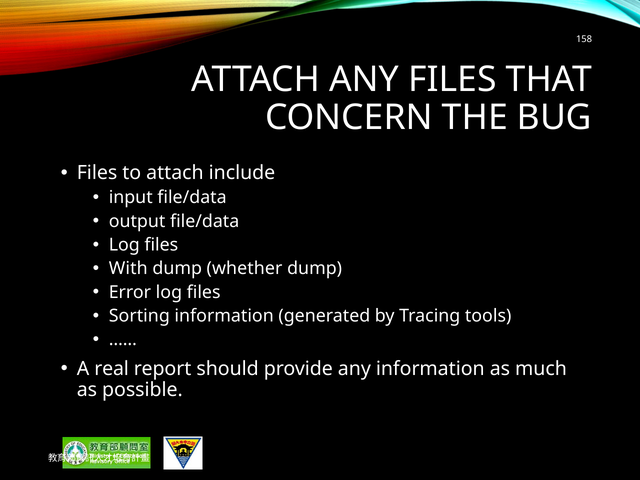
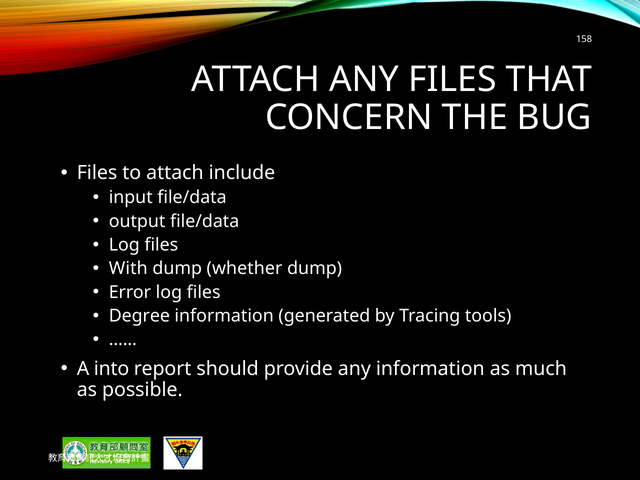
Sorting: Sorting -> Degree (139, 316)
real: real -> into (112, 369)
